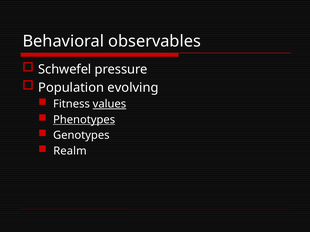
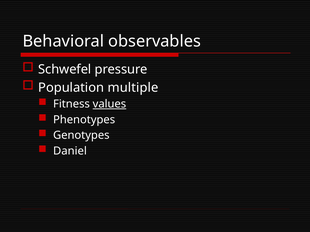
evolving: evolving -> multiple (133, 88)
Phenotypes underline: present -> none (84, 120)
Realm: Realm -> Daniel (70, 151)
